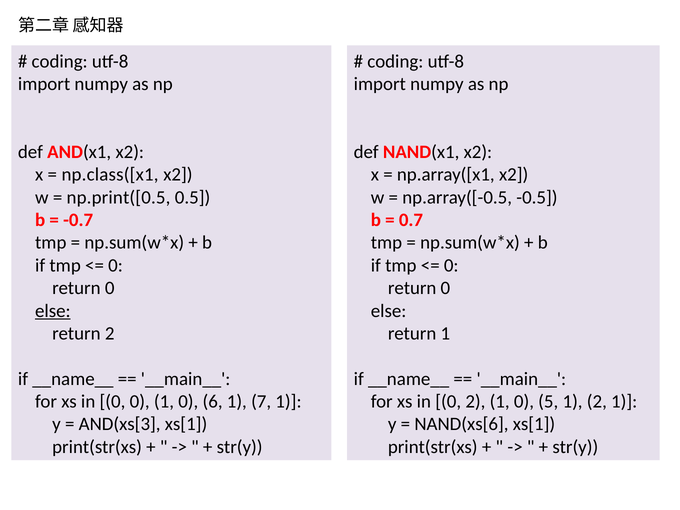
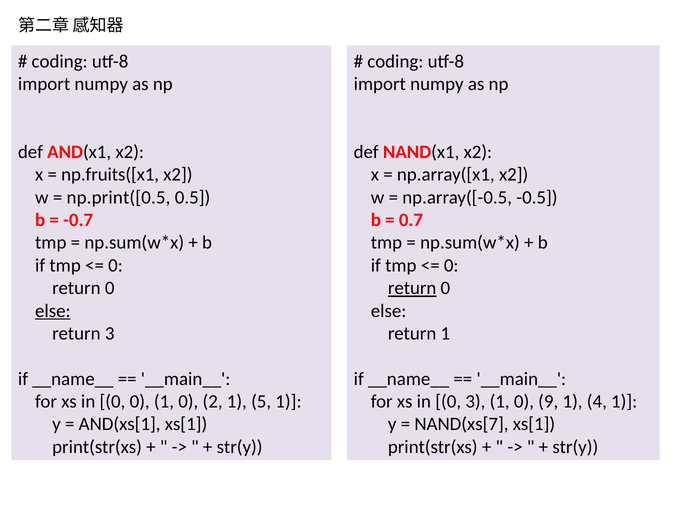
np.class([x1: np.class([x1 -> np.fruits([x1 (110, 175)
return underline: none -> present (412, 288)
return 2: 2 -> 3 (110, 333)
6: 6 -> 2 (213, 401)
7: 7 -> 5 (261, 401)
0 2: 2 -> 3 (475, 401)
5: 5 -> 9 (548, 401)
1 2: 2 -> 4 (597, 401)
AND(xs[3: AND(xs[3 -> AND(xs[1 (120, 424)
NAND(xs[6: NAND(xs[6 -> NAND(xs[7 (461, 424)
